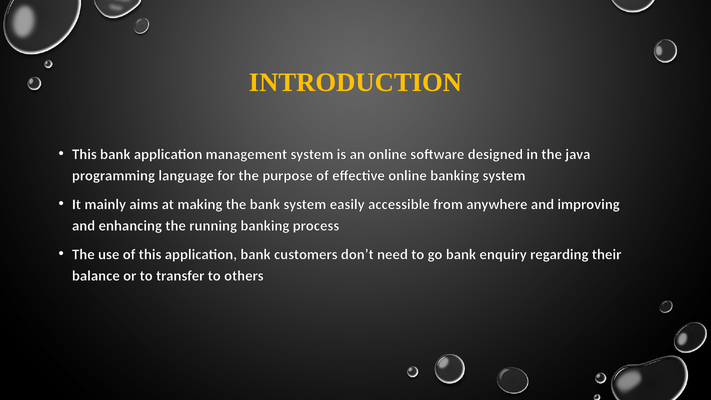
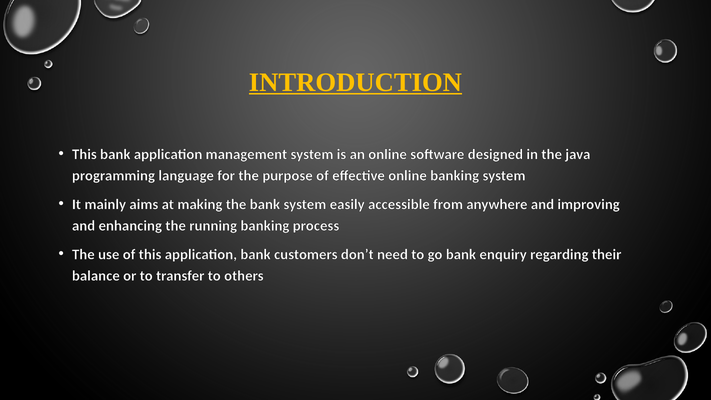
INTRODUCTION underline: none -> present (355, 82)
